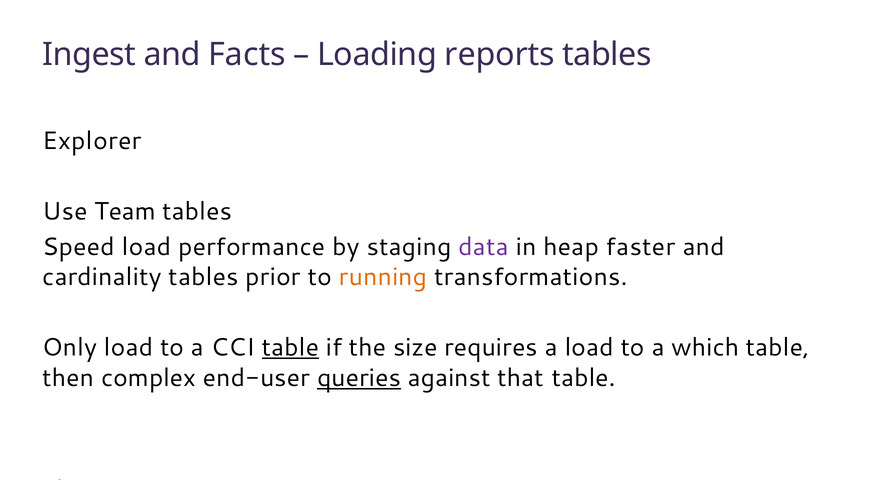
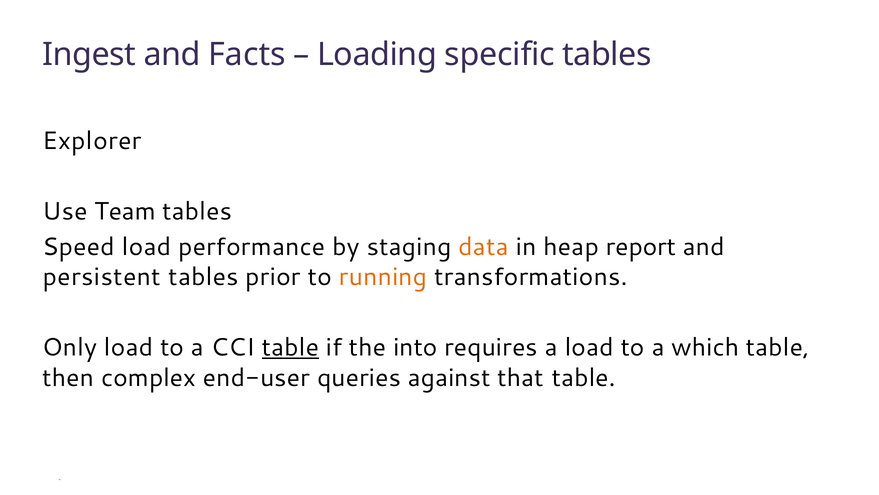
reports: reports -> specific (500, 55)
data colour: purple -> orange (483, 247)
faster: faster -> report (641, 247)
cardinality: cardinality -> persistent (102, 277)
size: size -> into (415, 347)
queries underline: present -> none (359, 377)
